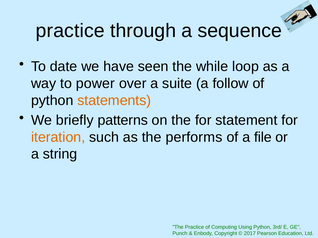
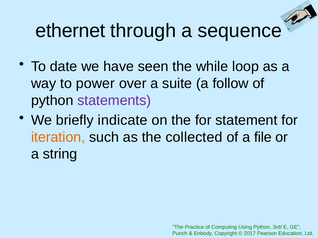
practice: practice -> ethernet (70, 31)
statements colour: orange -> purple (114, 101)
patterns: patterns -> indicate (123, 120)
performs: performs -> collected (194, 137)
